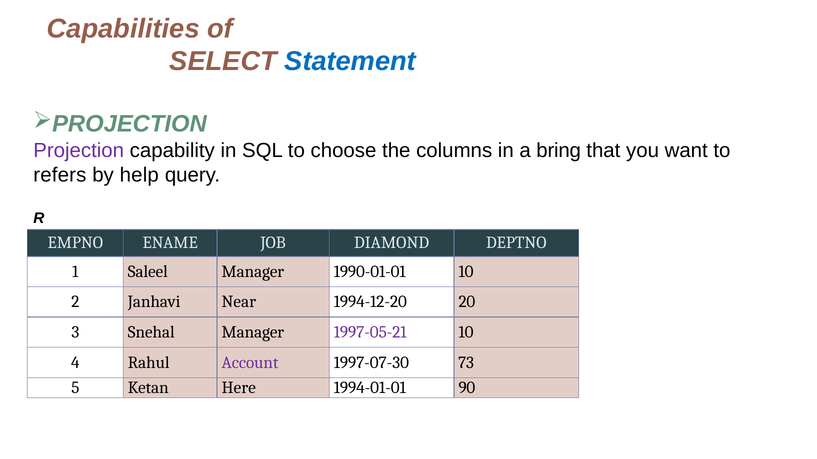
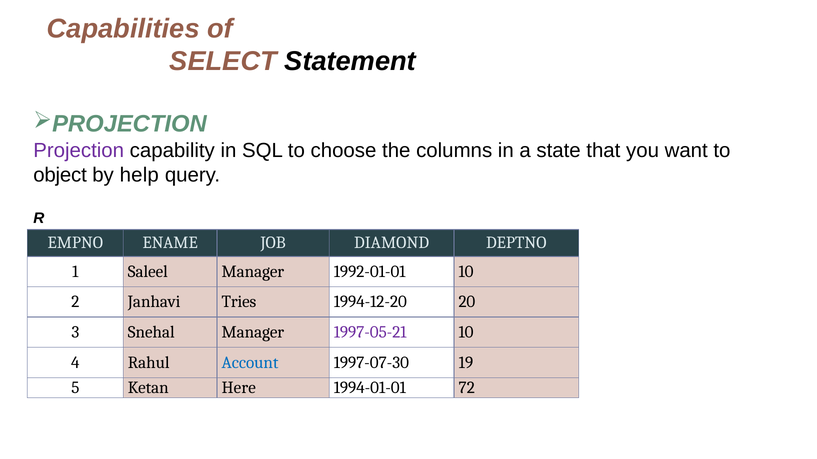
Statement colour: blue -> black (350, 61)
bring: bring -> state (559, 150)
refers: refers -> object (60, 175)
1990-01-01: 1990-01-01 -> 1992-01-01 (370, 272)
Near: Near -> Tries (239, 302)
Account colour: purple -> blue (250, 363)
73: 73 -> 19 (466, 363)
90: 90 -> 72 (467, 388)
